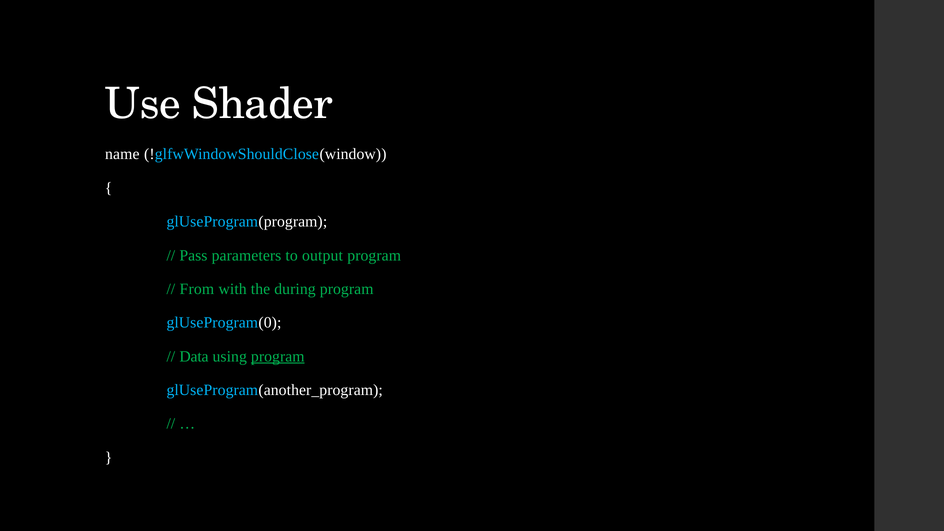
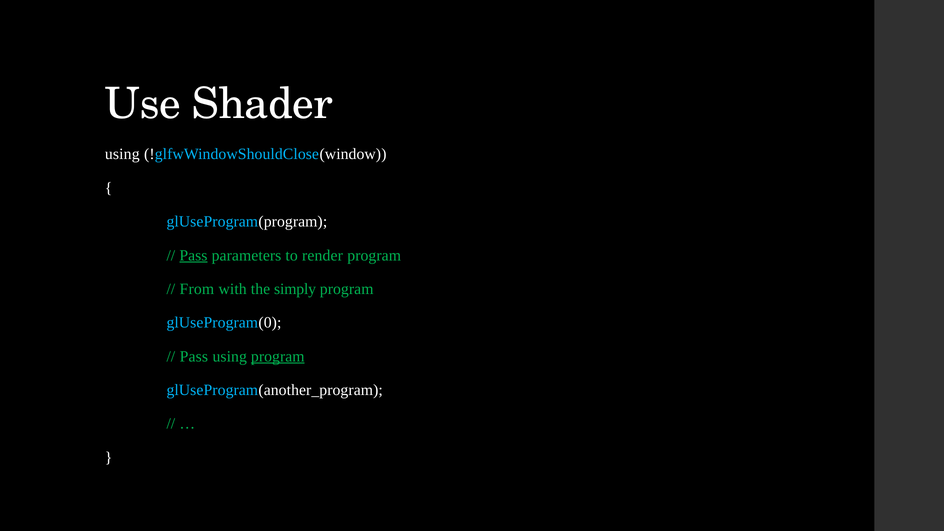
name: name -> using (122, 154)
Pass underline: none -> present (193, 255)
output: output -> render (322, 255)
during: during -> simply (295, 289)
Data: Data -> Pass (194, 356)
